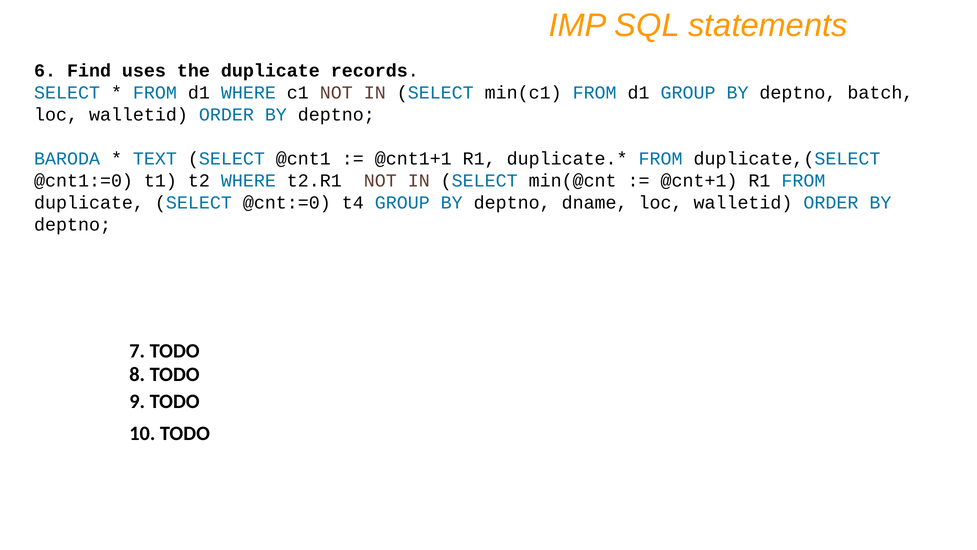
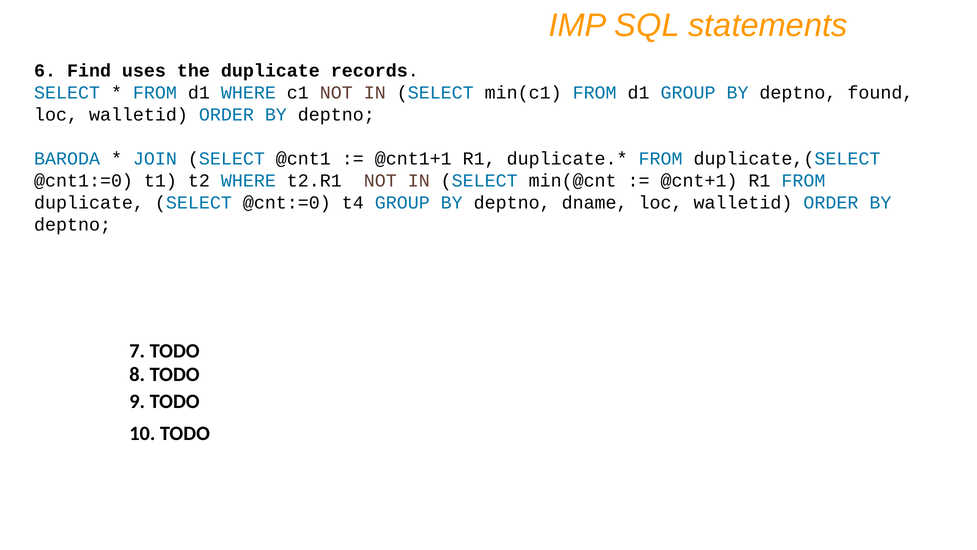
batch: batch -> found (880, 93)
TEXT: TEXT -> JOIN (155, 159)
